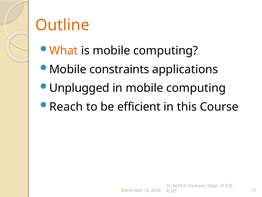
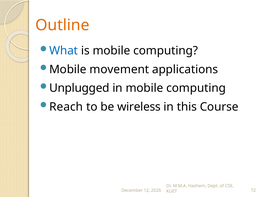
What colour: orange -> blue (64, 51)
constraints: constraints -> movement (119, 69)
efficient: efficient -> wireless (139, 107)
